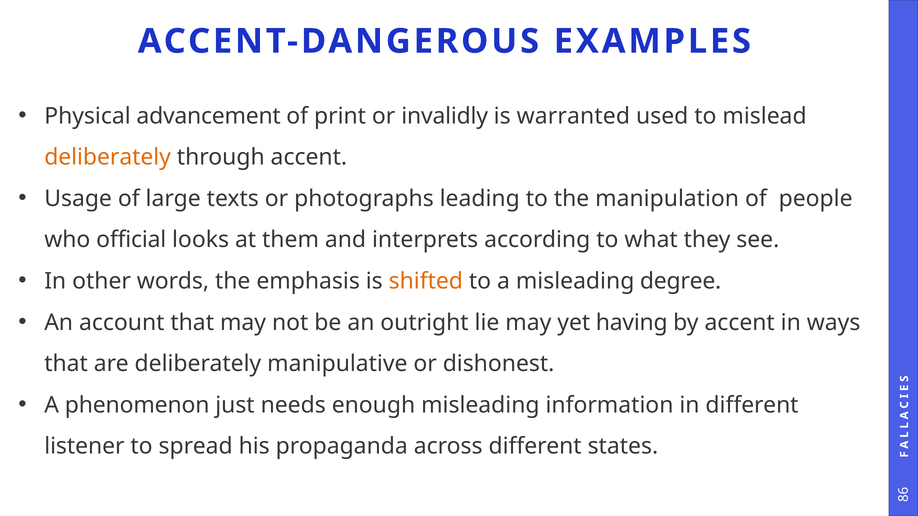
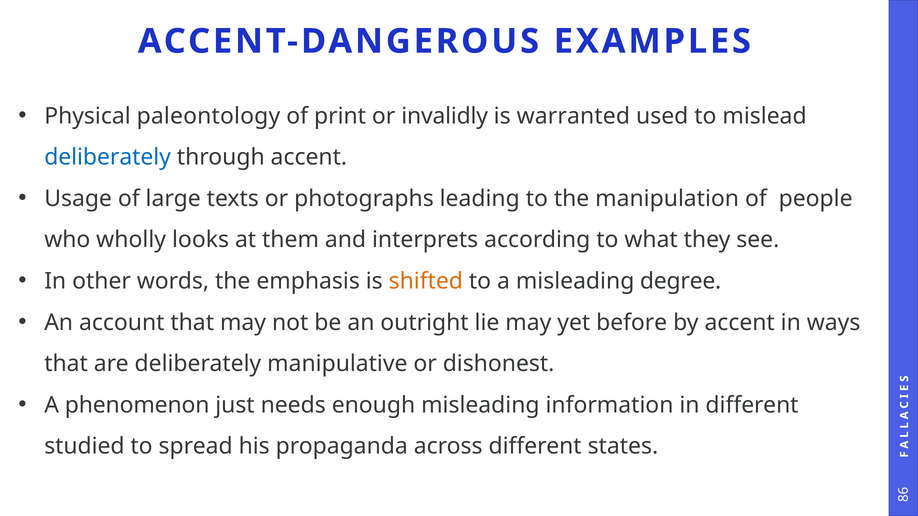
advancement: advancement -> paleontology (208, 116)
deliberately colour: orange -> blue (108, 157)
official: official -> wholly (131, 240)
having: having -> before (632, 323)
listener: listener -> studied (84, 447)
